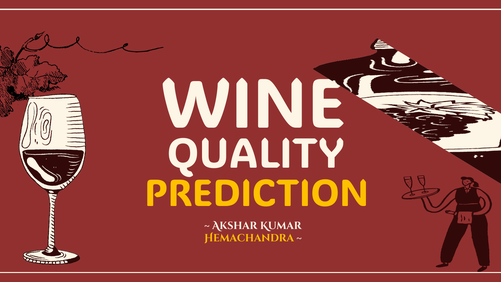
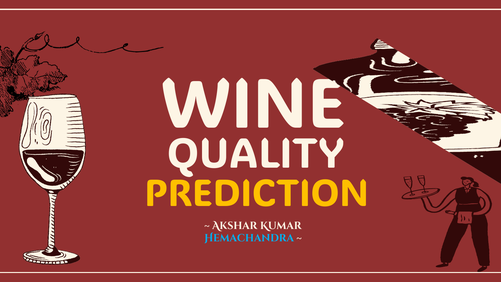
Hemachandra colour: yellow -> light blue (249, 238)
